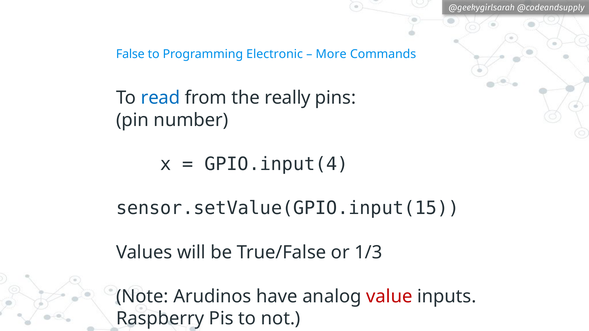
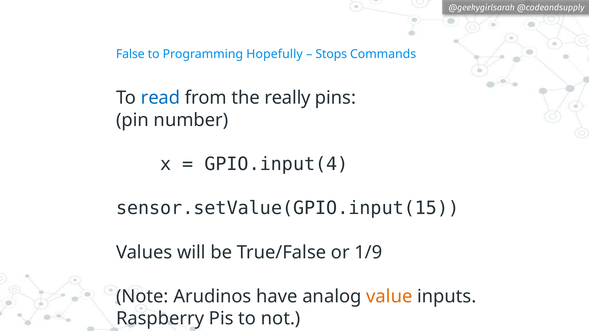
Electronic: Electronic -> Hopefully (275, 54)
More: More -> Stops (331, 54)
1/3: 1/3 -> 1/9 (368, 253)
value colour: red -> orange (389, 297)
